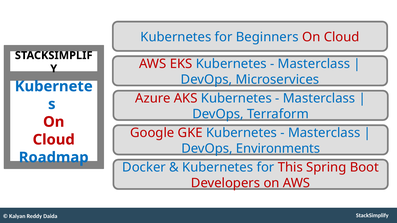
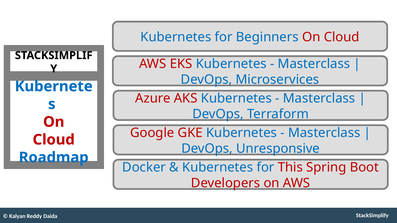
Environments: Environments -> Unresponsive (278, 149)
